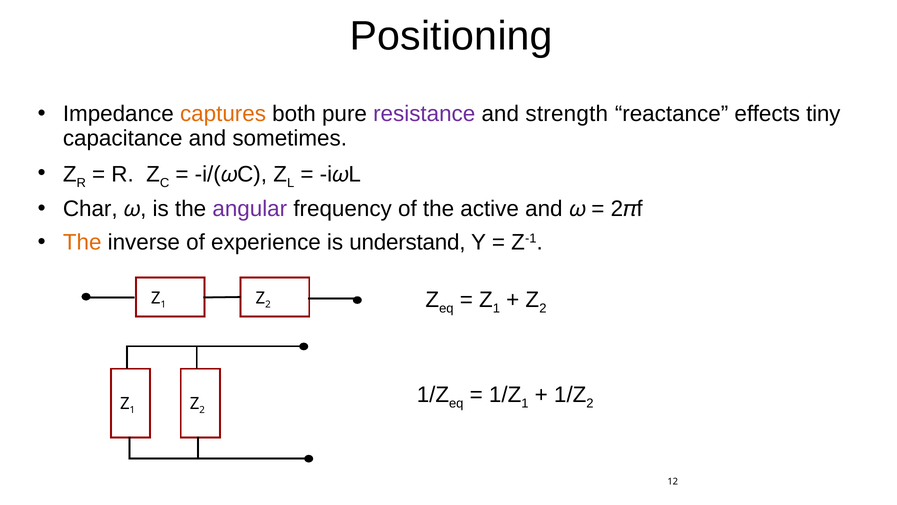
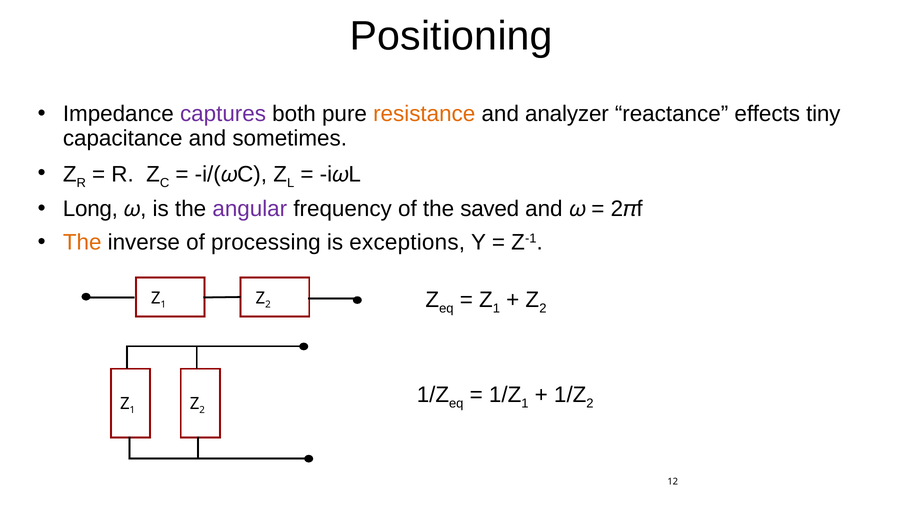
captures colour: orange -> purple (223, 114)
resistance colour: purple -> orange (424, 114)
strength: strength -> analyzer (567, 114)
Char: Char -> Long (90, 208)
active: active -> saved (490, 208)
experience: experience -> processing (266, 242)
understand: understand -> exceptions (407, 242)
